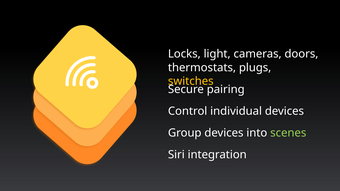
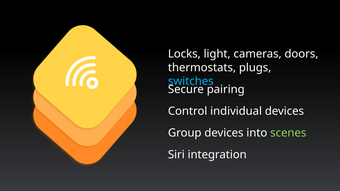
switches colour: yellow -> light blue (191, 81)
